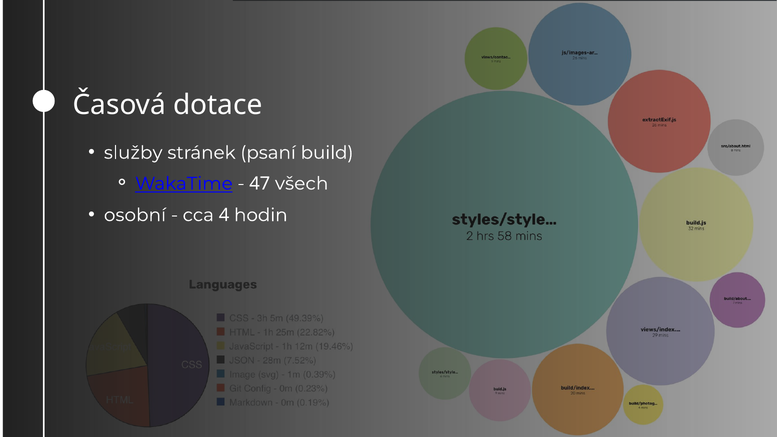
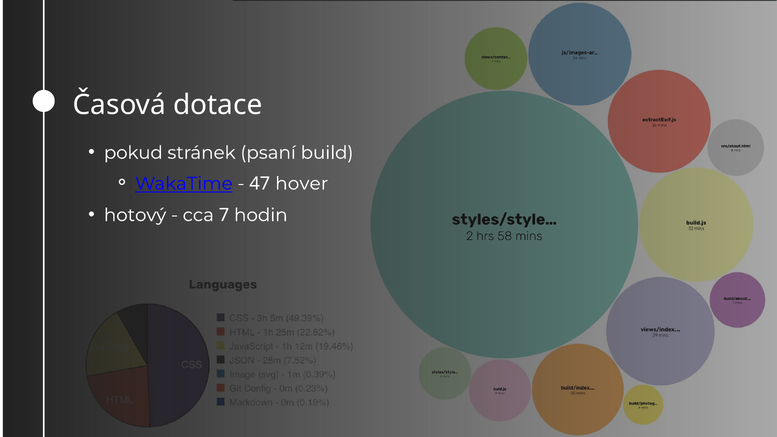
služby: služby -> pokud (133, 153)
všech: všech -> hover (302, 184)
osobní: osobní -> hotový (135, 215)
4: 4 -> 7 (224, 215)
